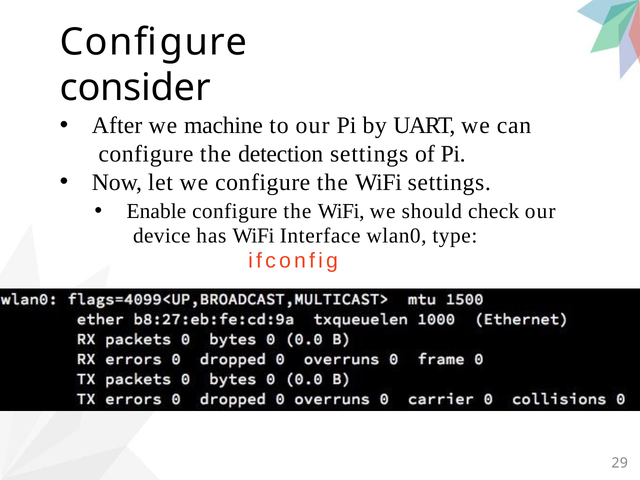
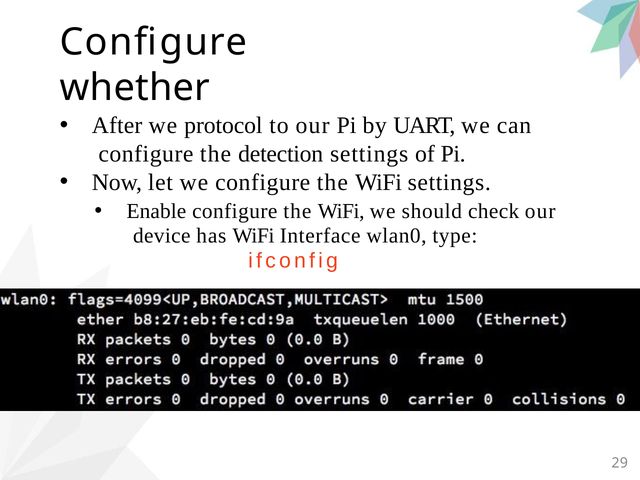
consider: consider -> whether (135, 88)
machine: machine -> protocol (223, 126)
